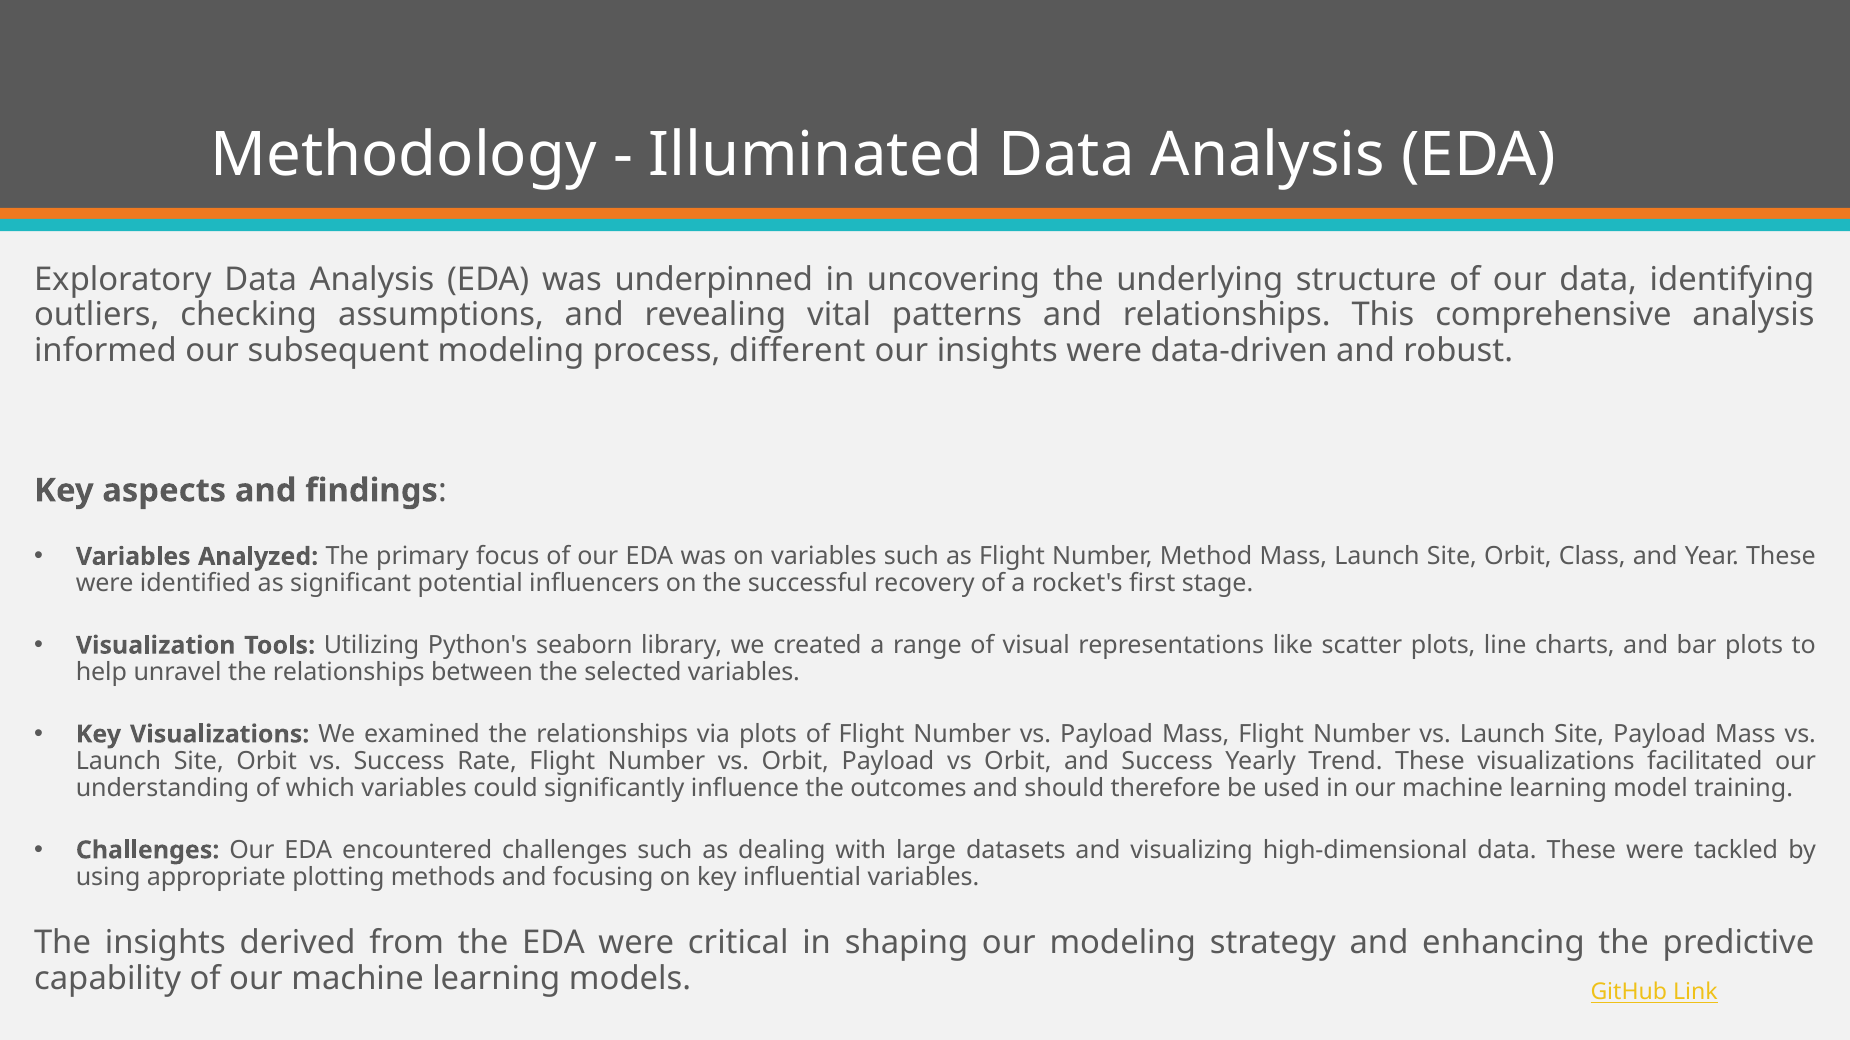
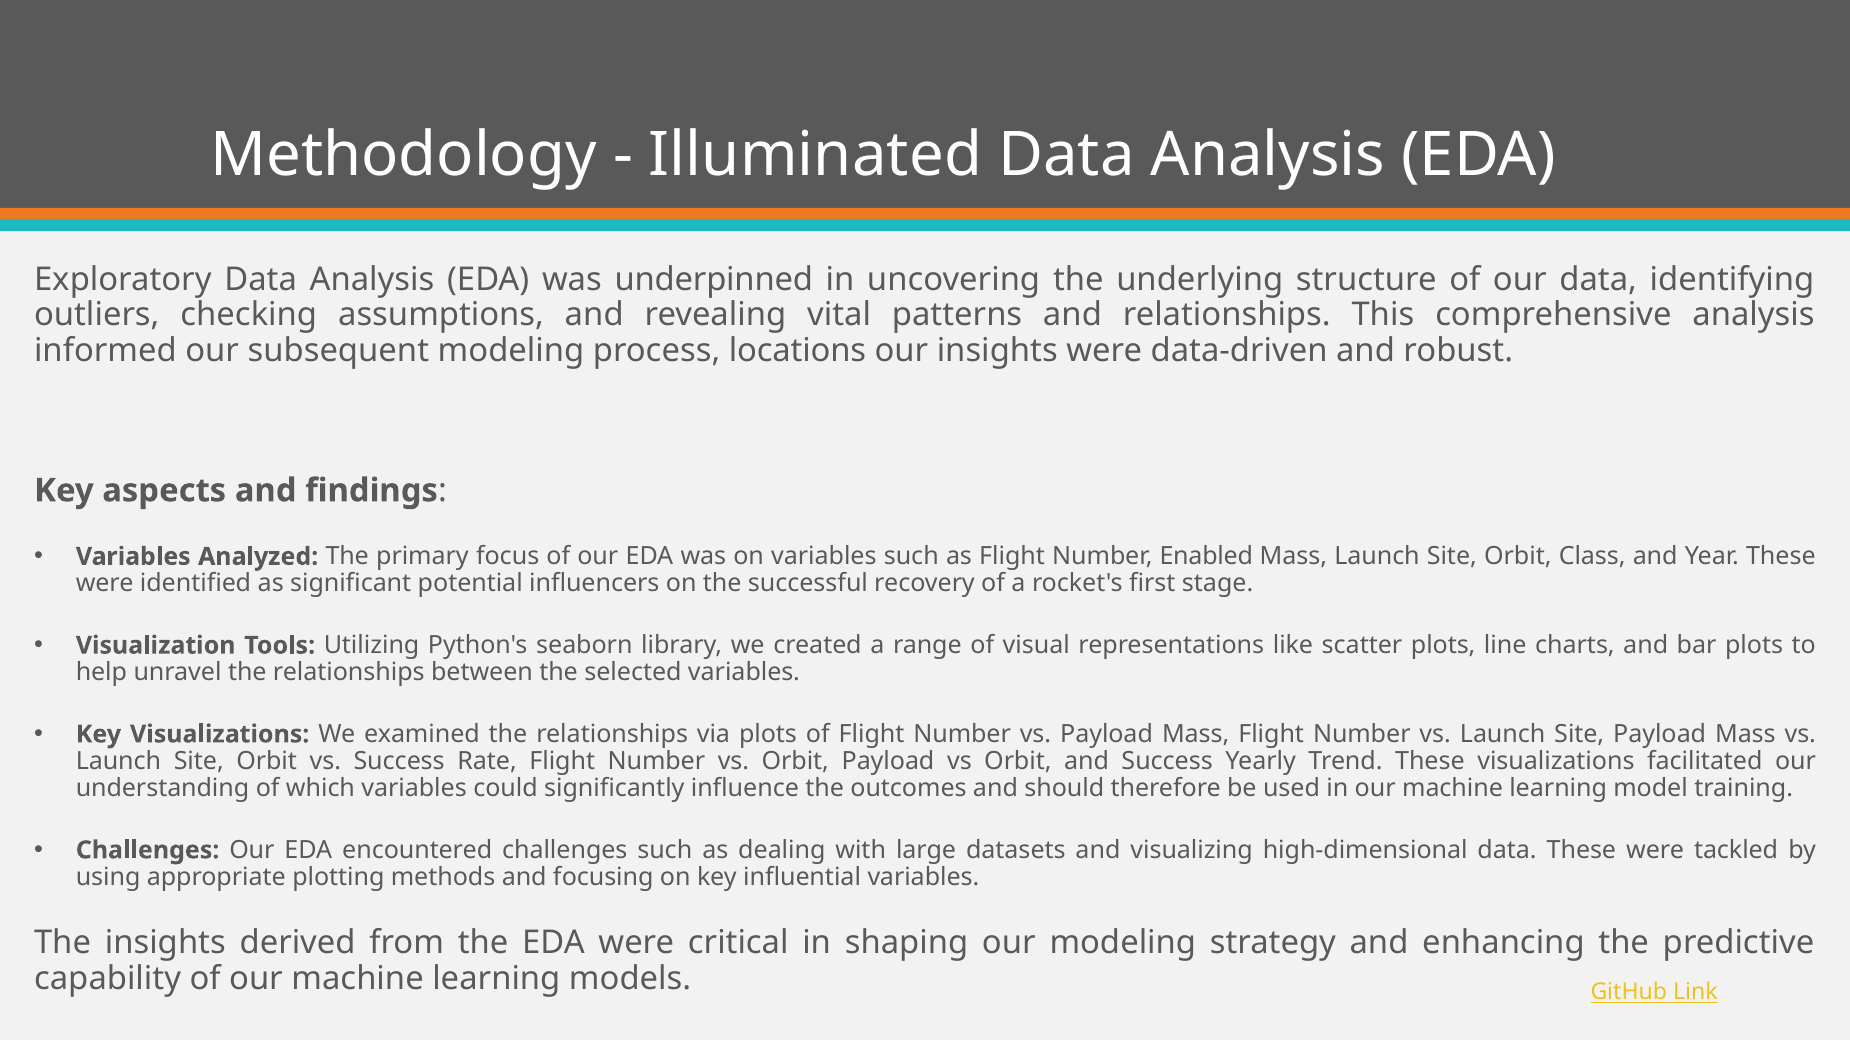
different: different -> locations (797, 351)
Method: Method -> Enabled (1206, 557)
